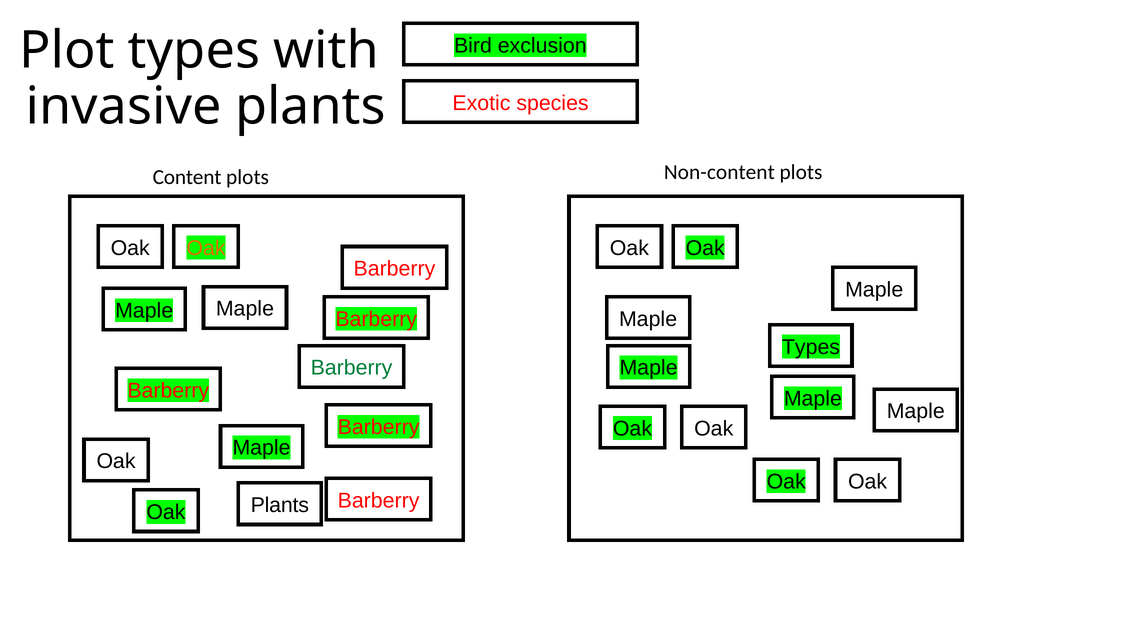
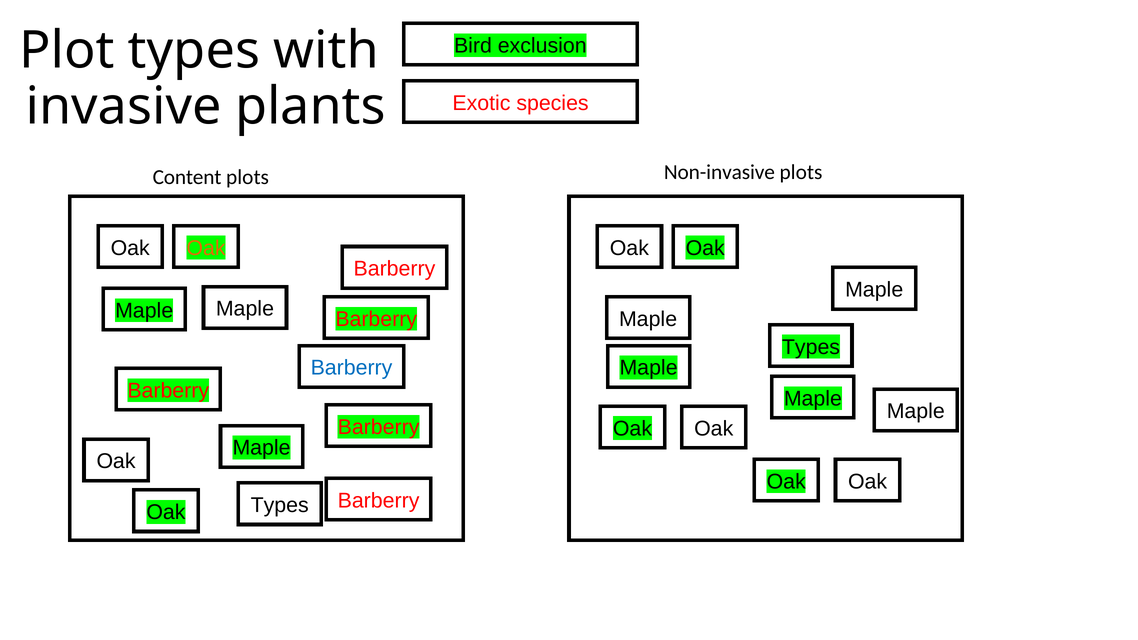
Non-content: Non-content -> Non-invasive (719, 172)
Barberry colour: green -> blue (352, 368)
Plants: Plants -> Types (280, 505)
